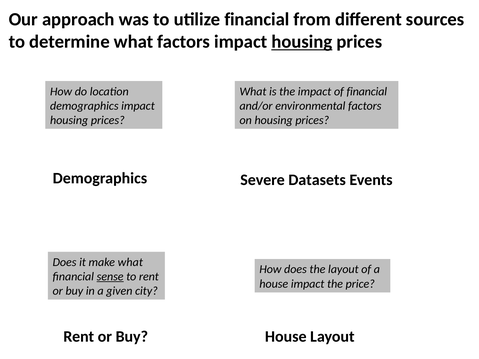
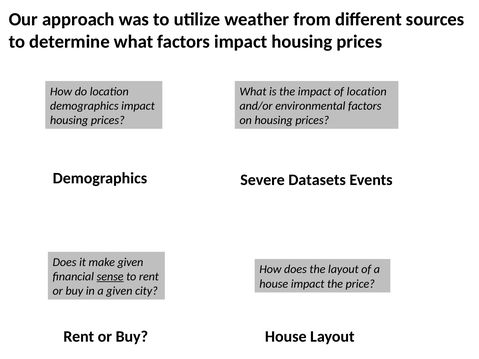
utilize financial: financial -> weather (257, 19)
housing underline: present -> none (302, 42)
of financial: financial -> location (367, 91)
make what: what -> given (130, 262)
